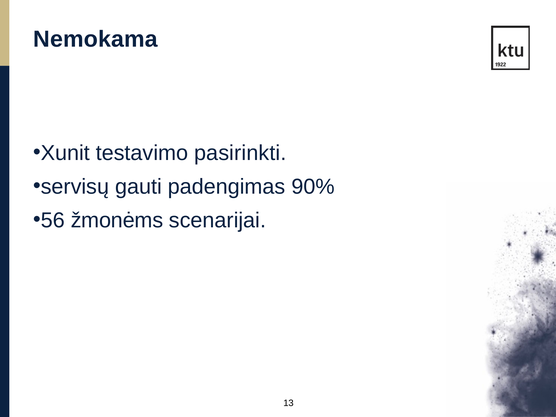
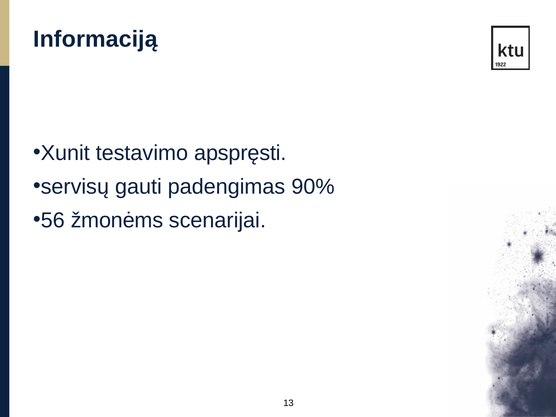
Nemokama: Nemokama -> Informaciją (95, 39)
pasirinkti: pasirinkti -> apspręsti (240, 153)
